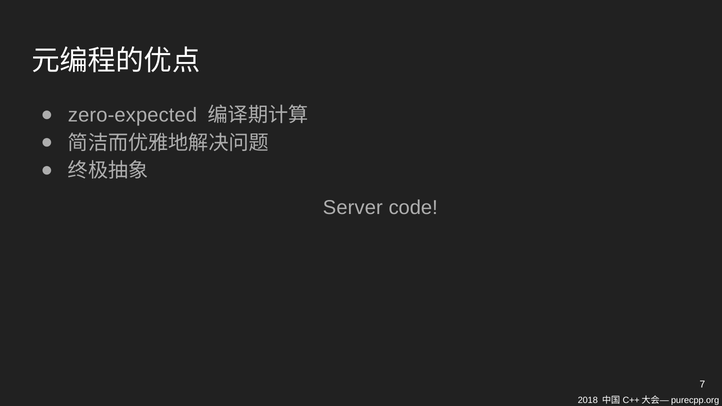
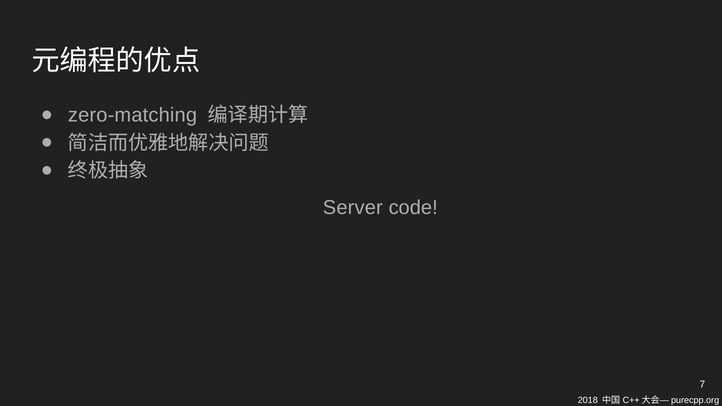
zero-expected: zero-expected -> zero-matching (133, 115)
